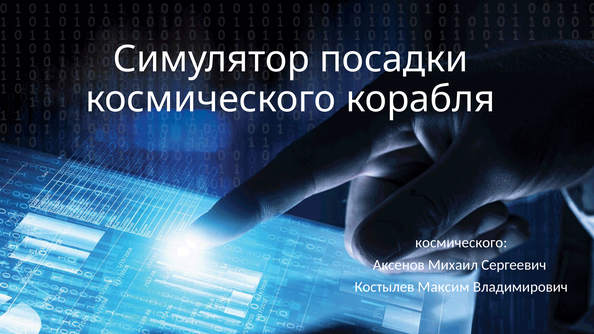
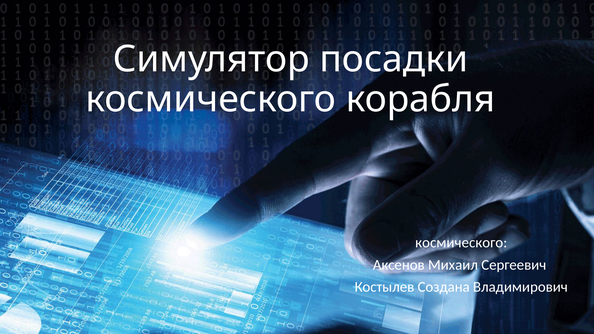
Максим: Максим -> Создана (444, 287)
